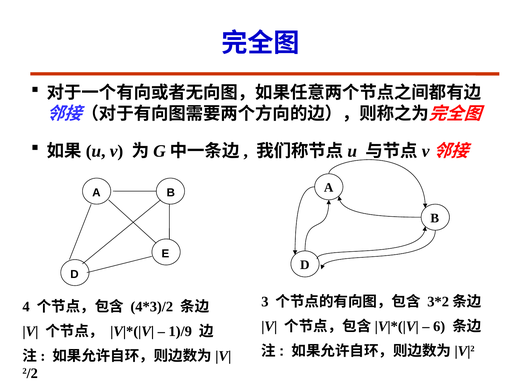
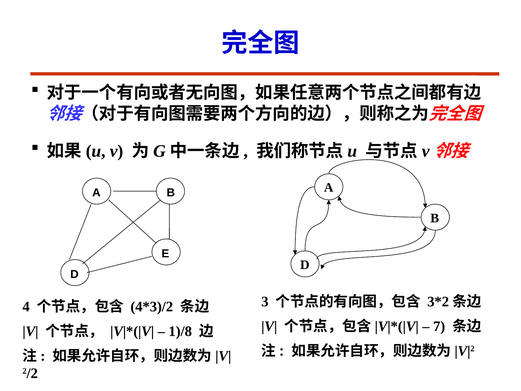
6: 6 -> 7 (439, 326)
1)/9: 1)/9 -> 1)/8 (180, 331)
